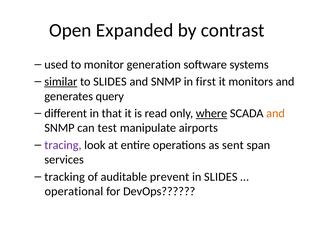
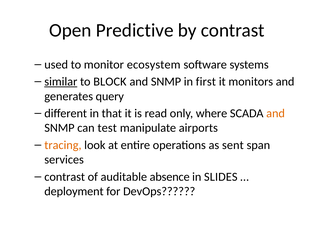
Expanded: Expanded -> Predictive (135, 30)
generation: generation -> ecosystem (154, 65)
to SLIDES: SLIDES -> BLOCK (110, 82)
where underline: present -> none (212, 114)
tracing colour: purple -> orange (63, 145)
tracking: tracking -> contrast (65, 177)
prevent: prevent -> absence (170, 177)
operational: operational -> deployment (74, 192)
